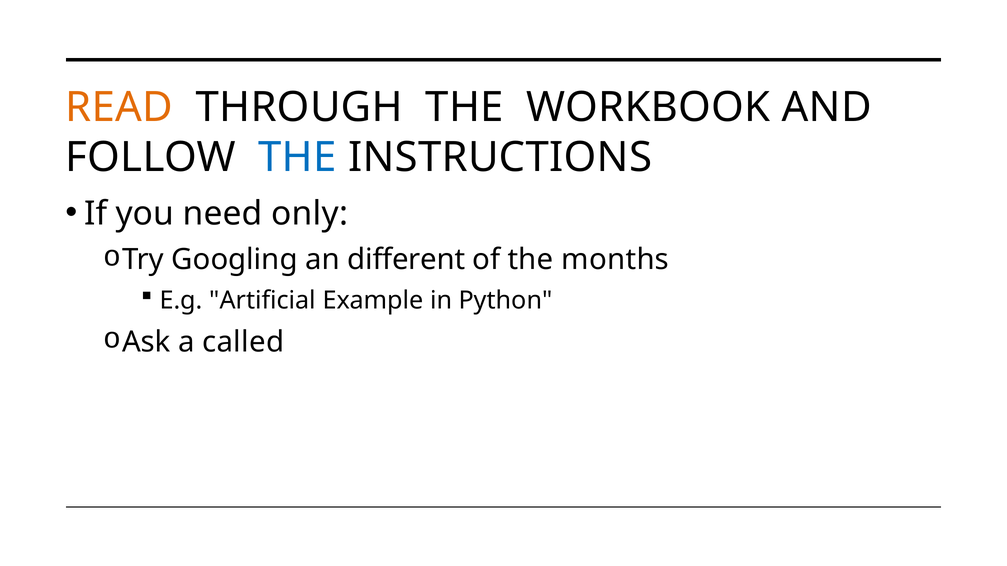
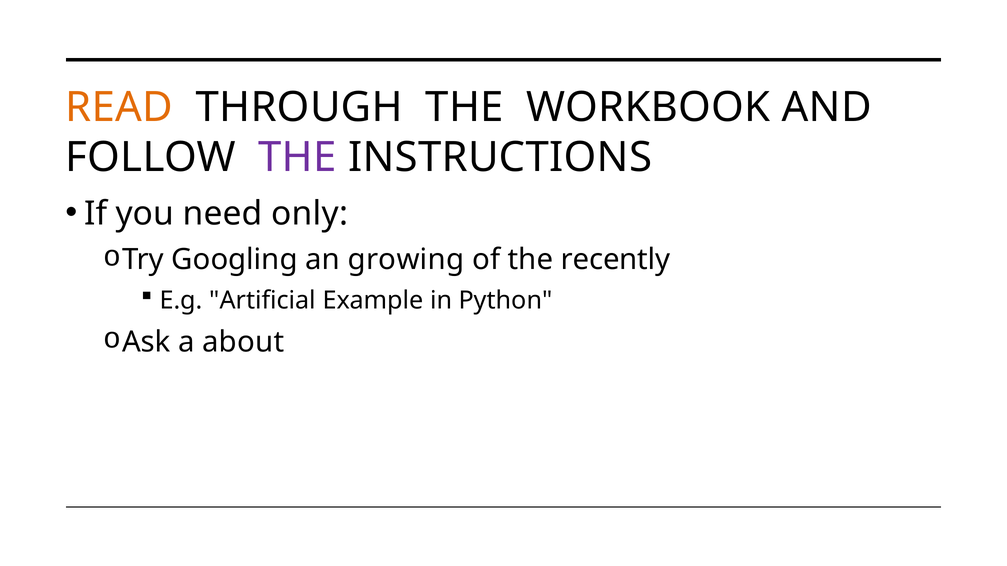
THE colour: blue -> purple (297, 158)
different: different -> growing (406, 260)
months: months -> recently (615, 260)
called: called -> about (243, 342)
